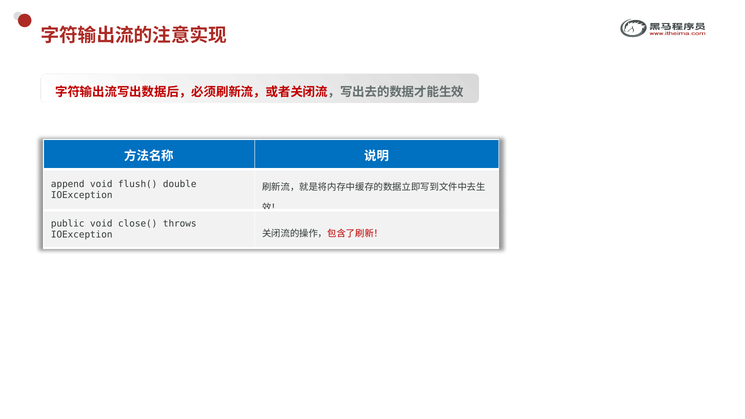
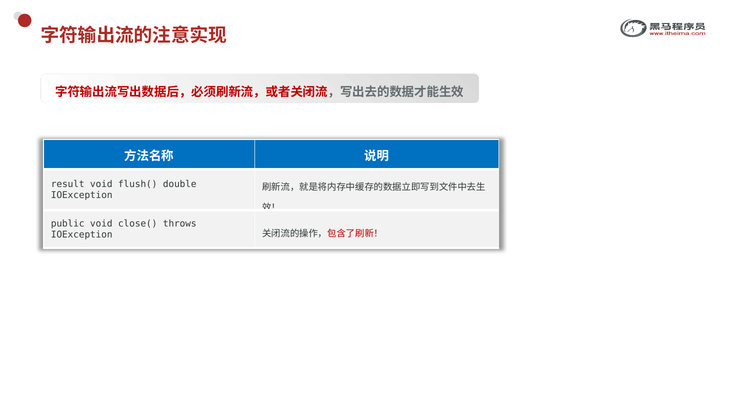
append: append -> result (68, 184)
